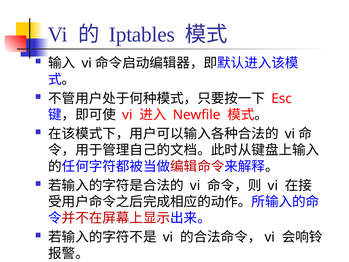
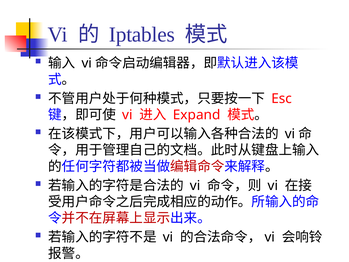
Newfile: Newfile -> Expand (197, 115)
